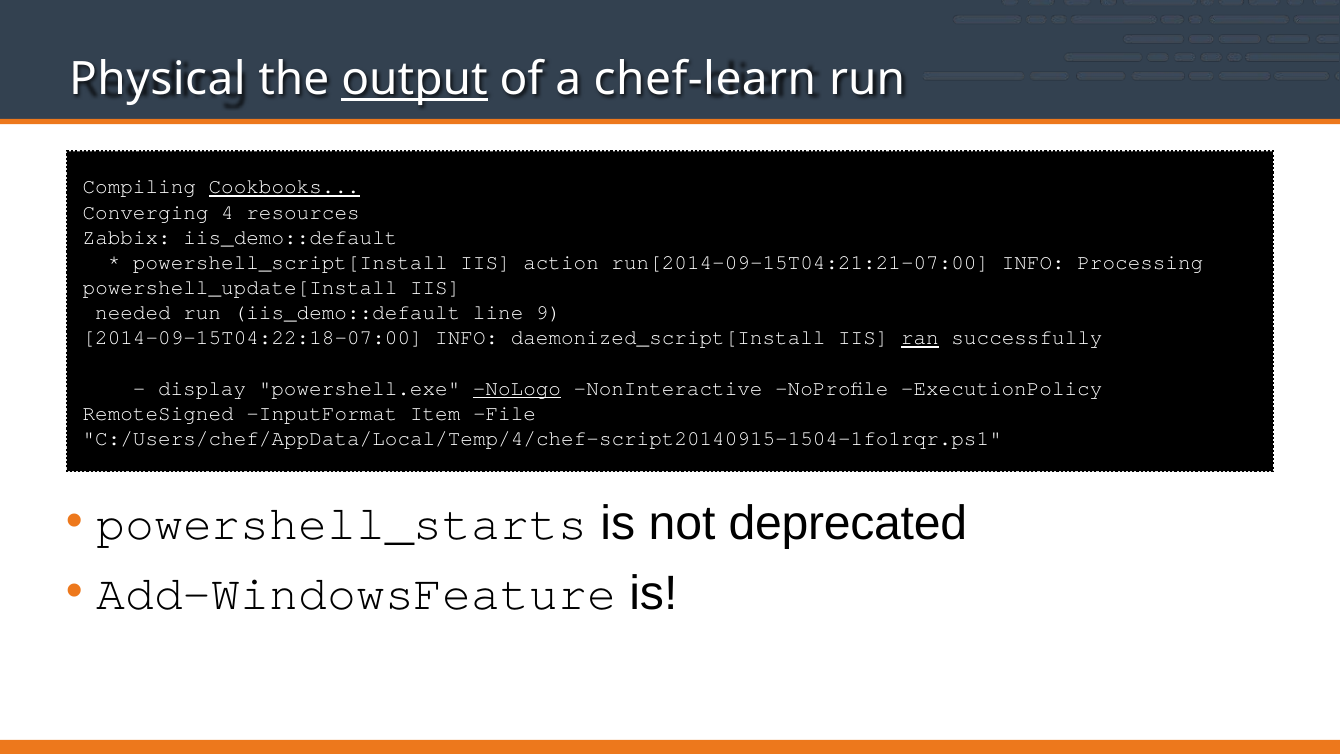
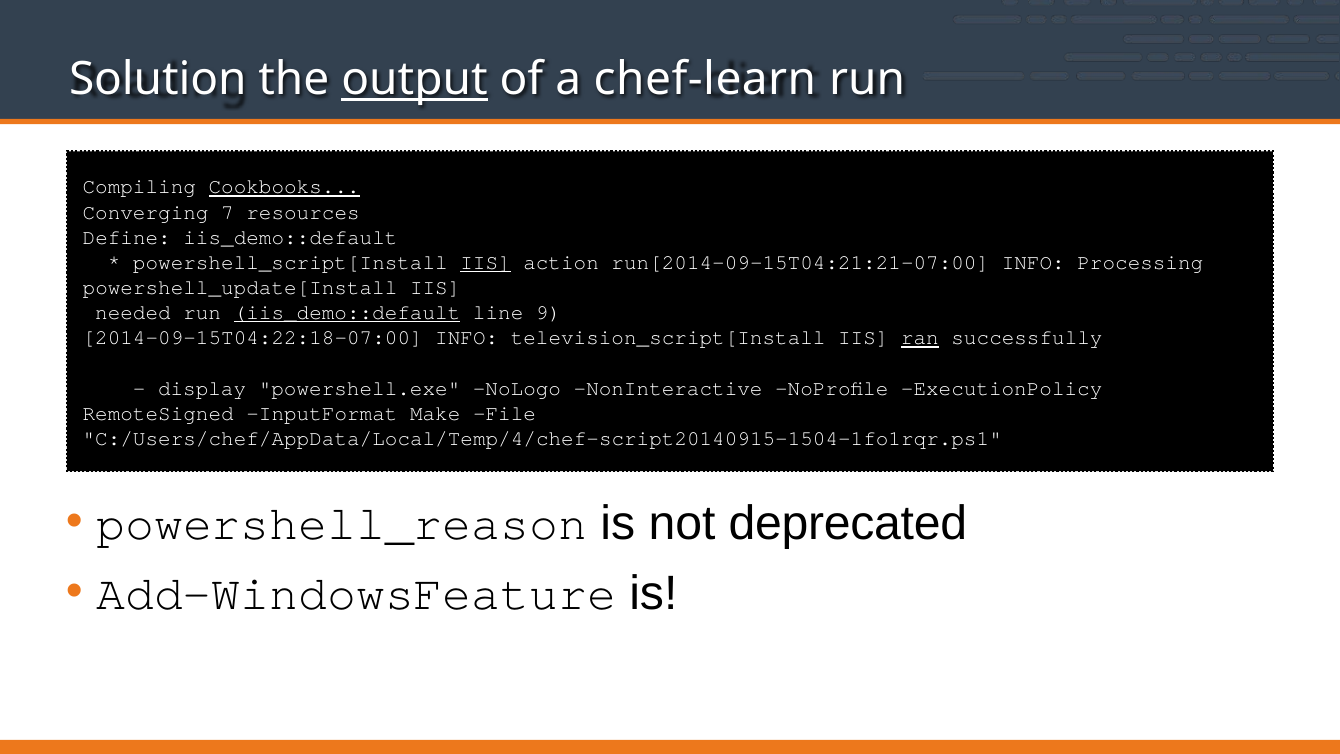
Physical: Physical -> Solution (158, 79)
4: 4 -> 7 (227, 212)
Zabbix: Zabbix -> Define (127, 237)
IIS underline: none -> present (486, 262)
iis_demo::default underline: none -> present (347, 313)
daemonized_script[Install: daemonized_script[Install -> television_script[Install (668, 338)
NoLogo underline: present -> none (517, 388)
Item: Item -> Make (435, 413)
powershell_starts: powershell_starts -> powershell_reason (342, 523)
